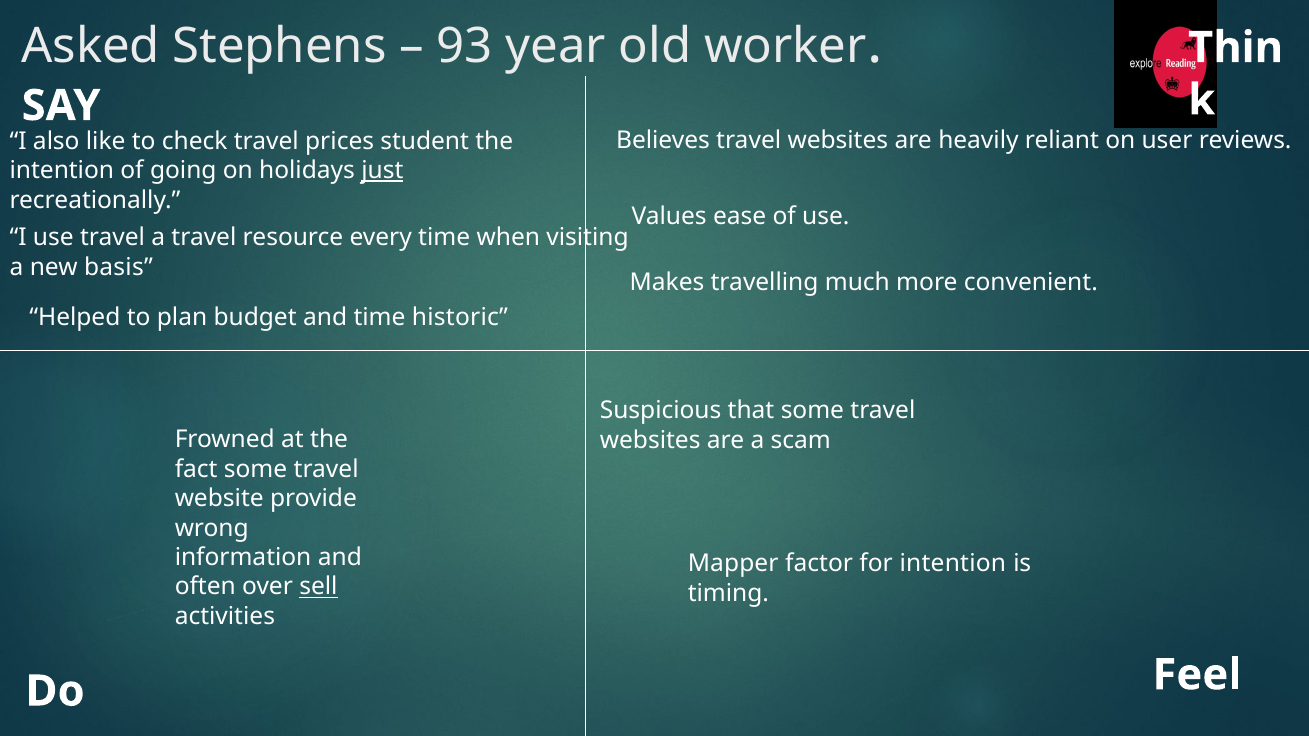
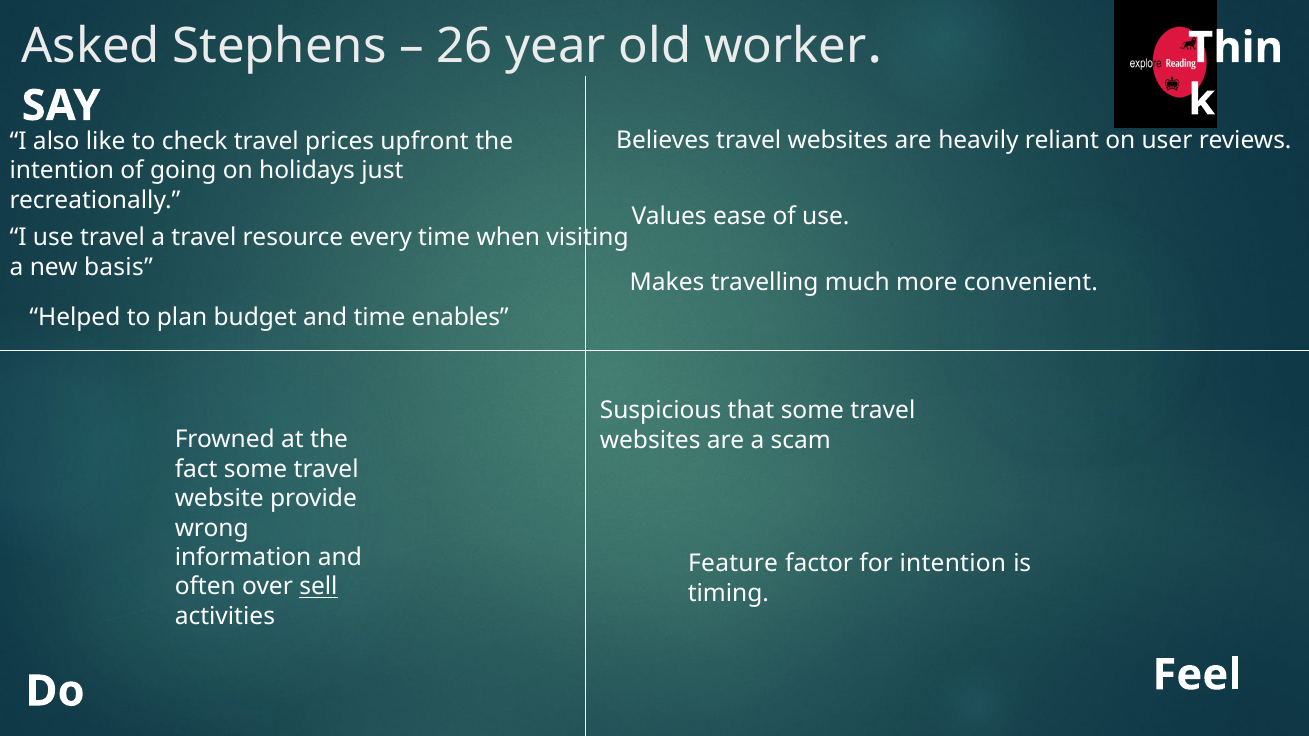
93: 93 -> 26 (465, 46)
student: student -> upfront (425, 141)
just underline: present -> none (382, 171)
historic: historic -> enables (460, 317)
Mapper: Mapper -> Feature (733, 564)
